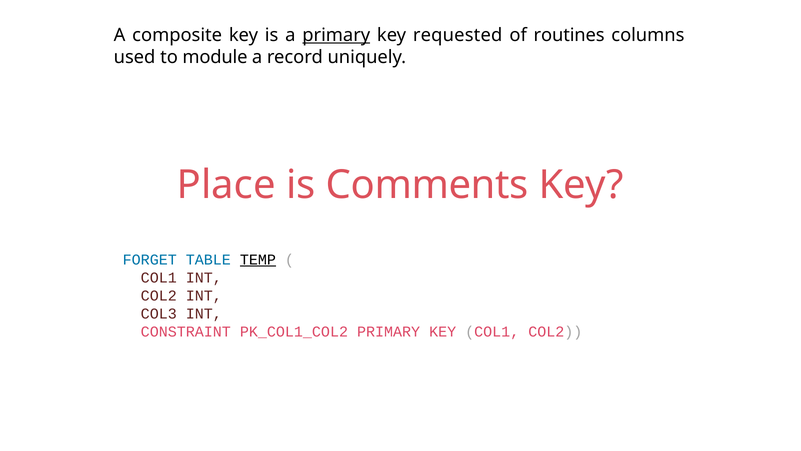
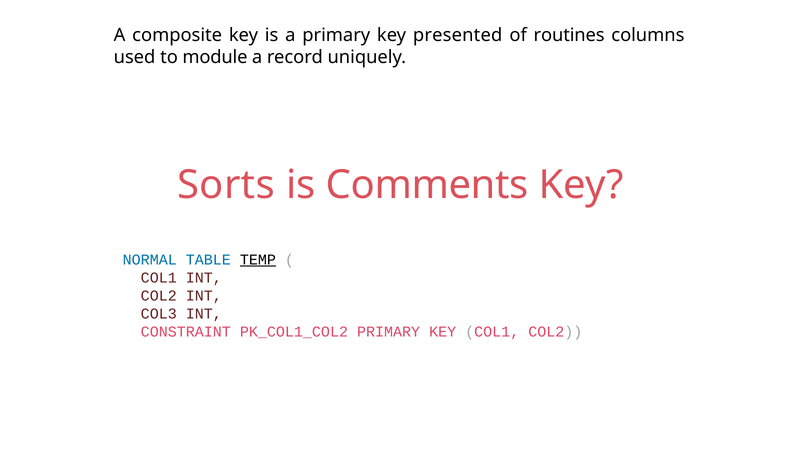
primary underline: present -> none (336, 35)
requested: requested -> presented (458, 35)
Place: Place -> Sorts (226, 185)
FORGET: FORGET -> NORMAL (150, 259)
